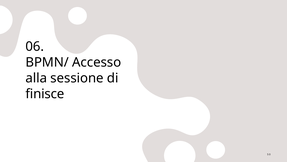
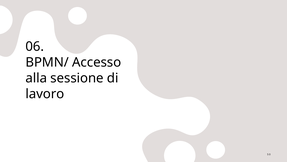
finisce: finisce -> lavoro (45, 94)
